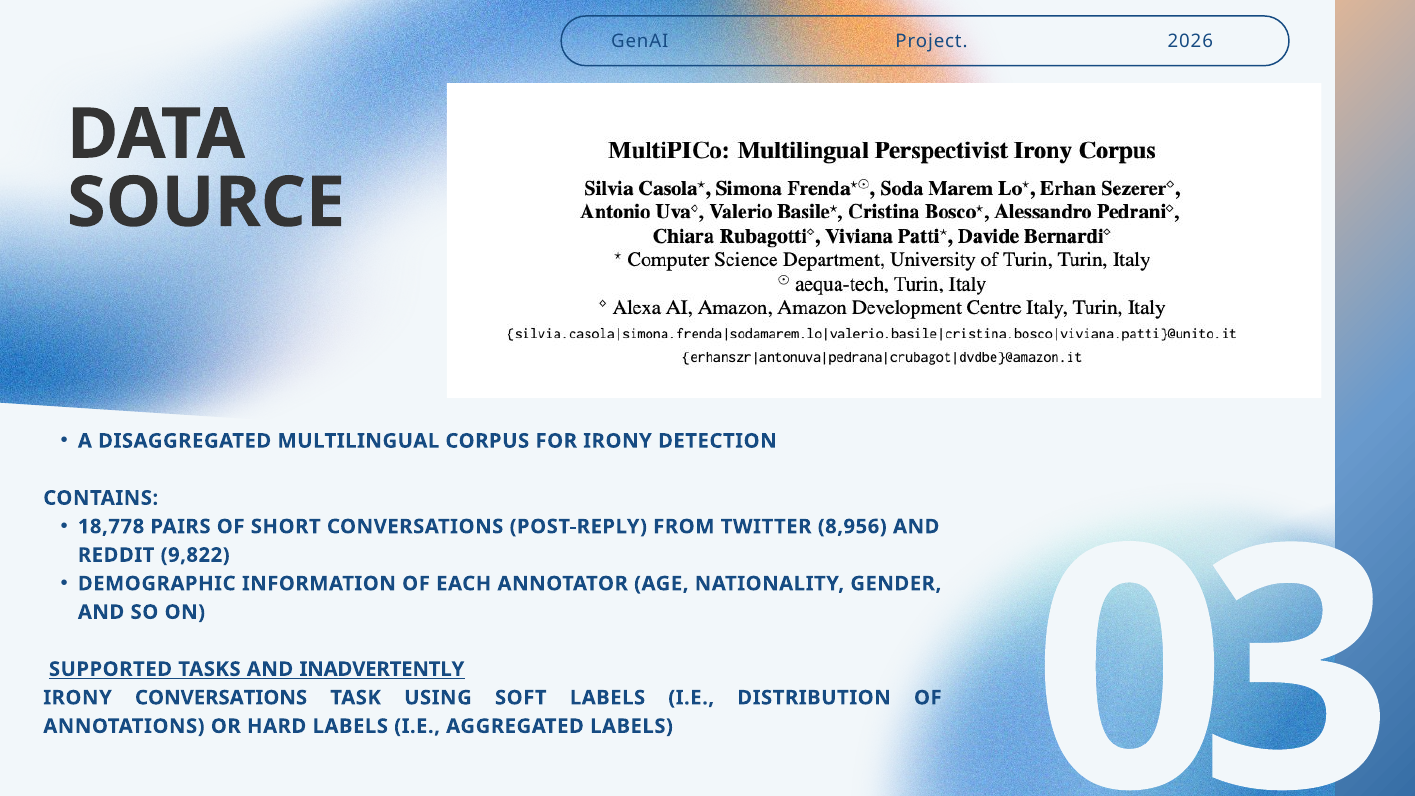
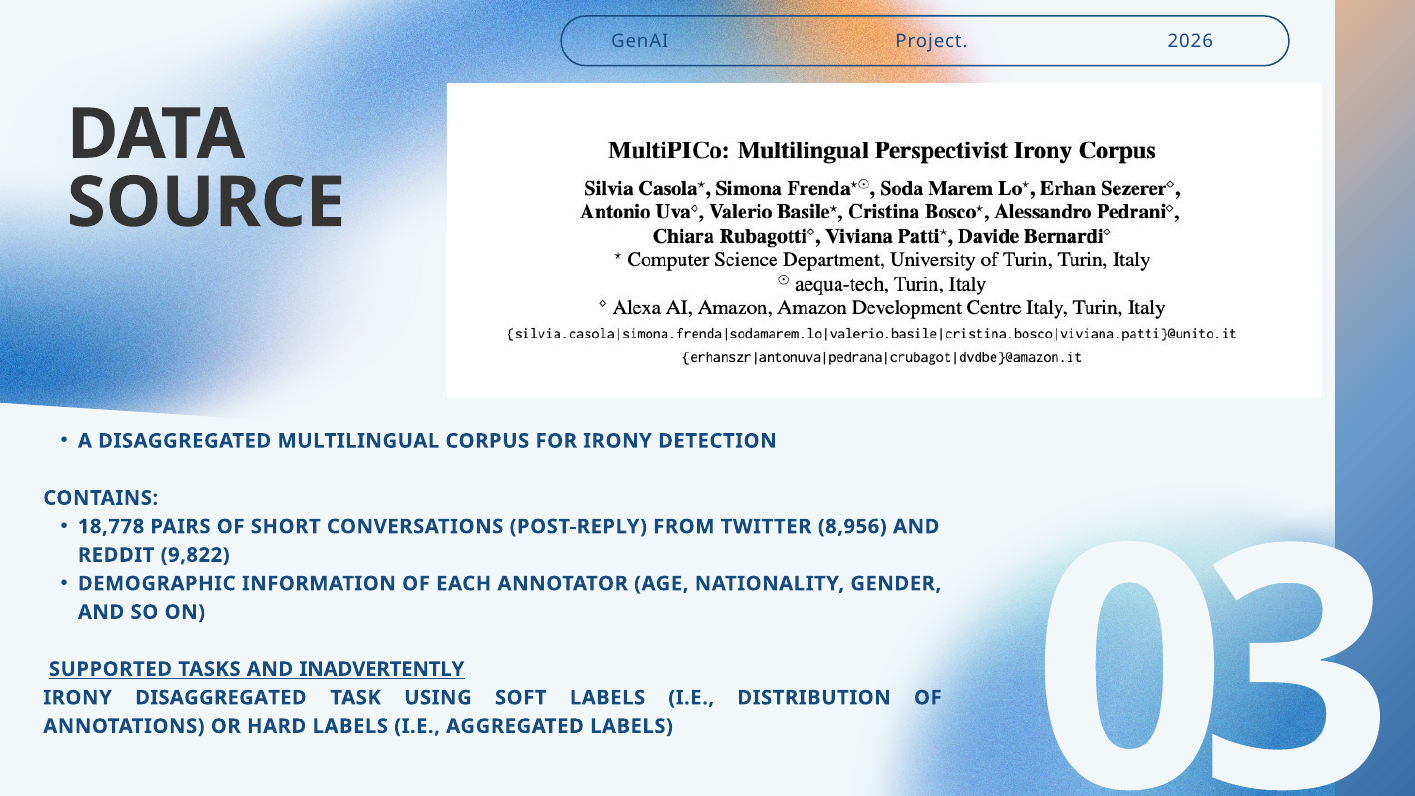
IRONY CONVERSATIONS: CONVERSATIONS -> DISAGGREGATED (221, 698)
